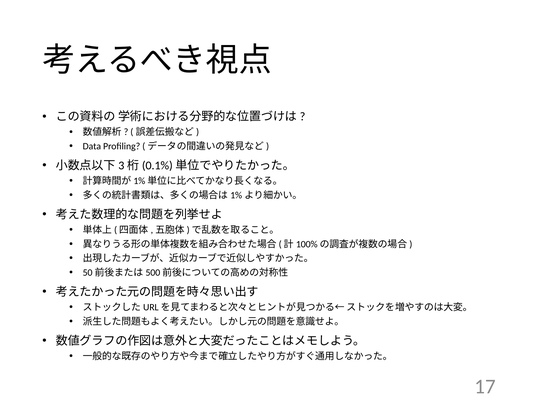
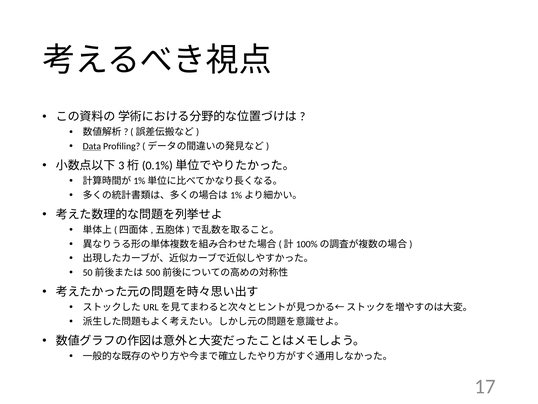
Data underline: none -> present (92, 146)
